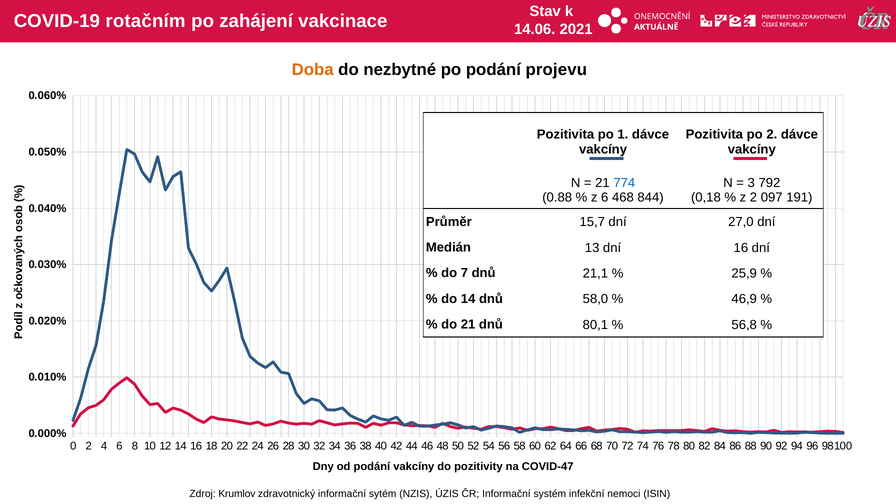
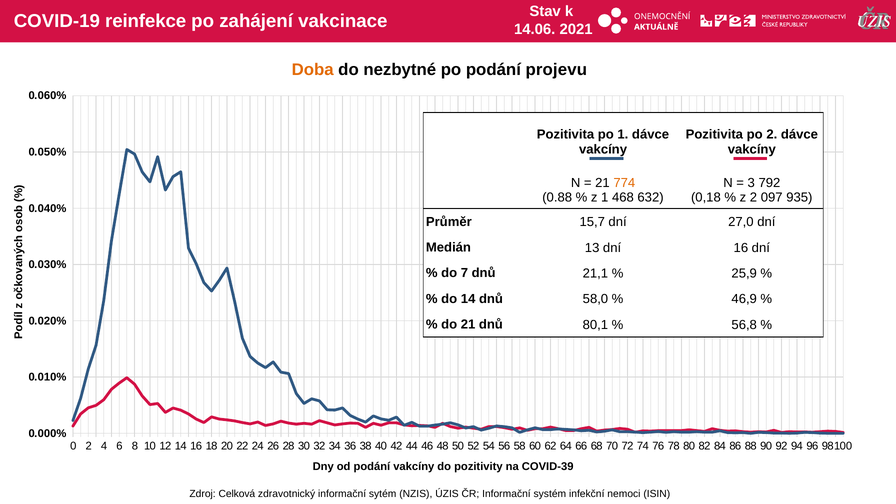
rotačním: rotačním -> reinfekce (146, 21)
774 colour: blue -> orange (624, 183)
z 6: 6 -> 1 (605, 198)
844: 844 -> 632 (651, 198)
191: 191 -> 935 (799, 198)
COVID-47: COVID-47 -> COVID-39 (548, 467)
Krumlov: Krumlov -> Celková (237, 494)
